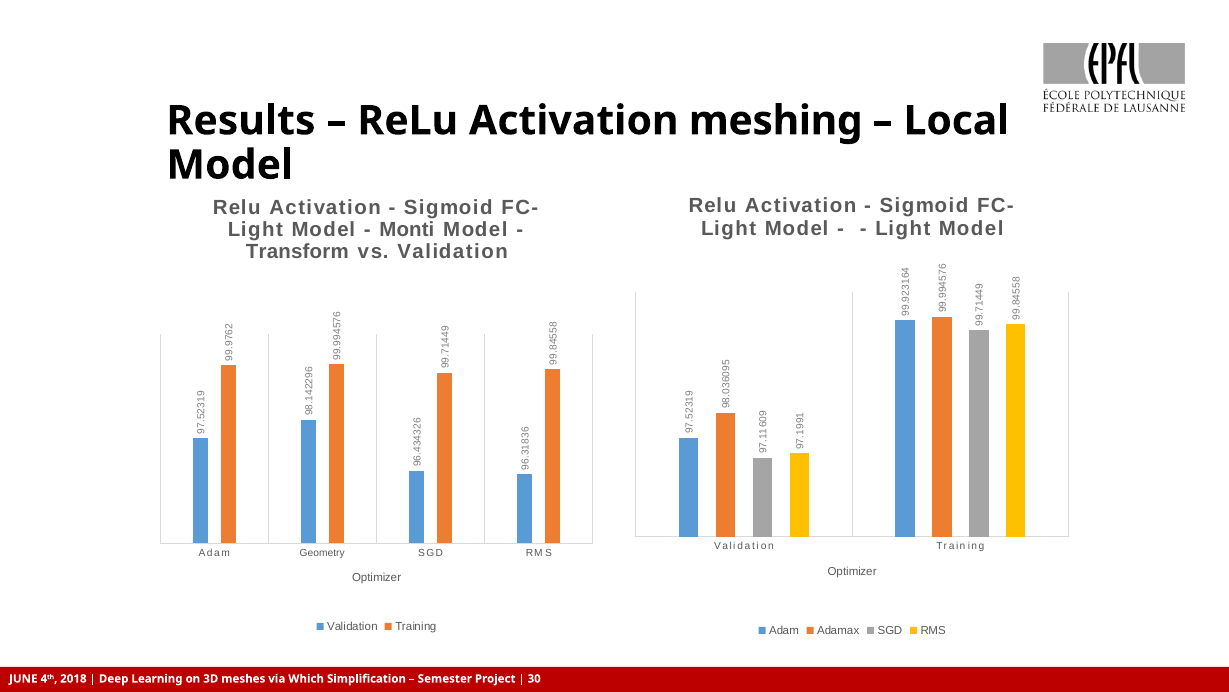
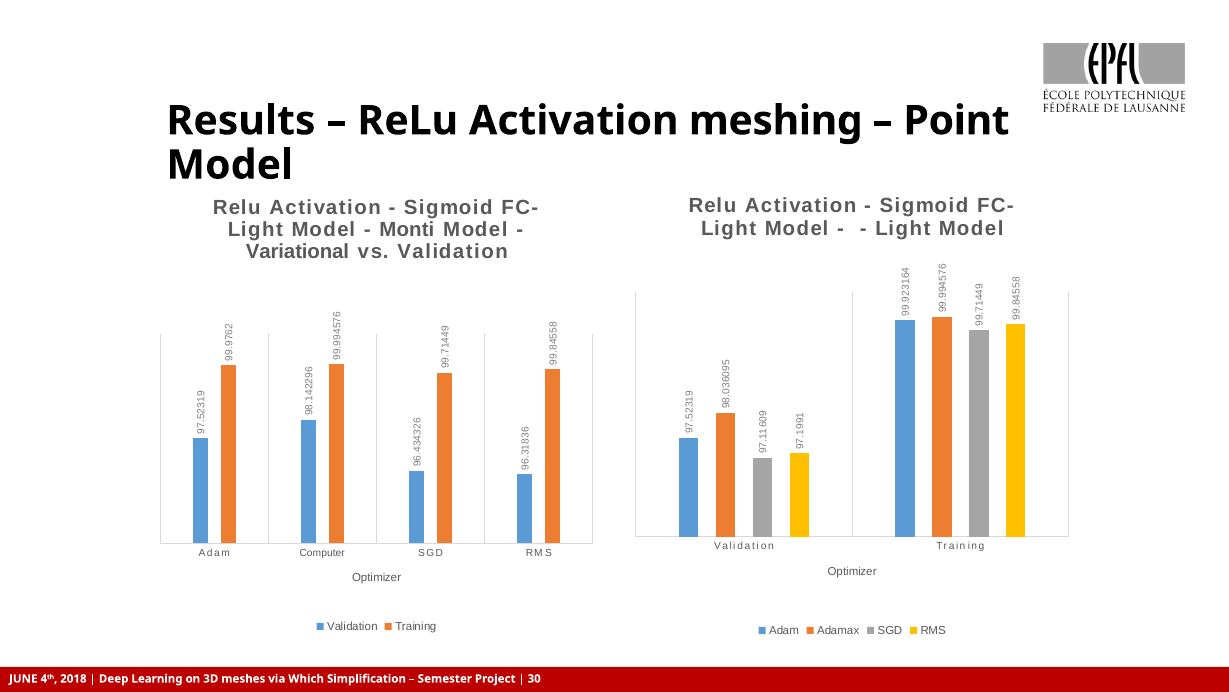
Local: Local -> Point (957, 121)
Transform: Transform -> Variational (297, 251)
Geometry: Geometry -> Computer (322, 553)
